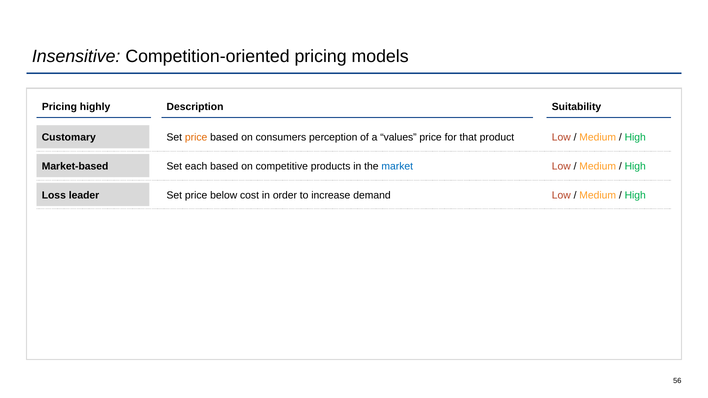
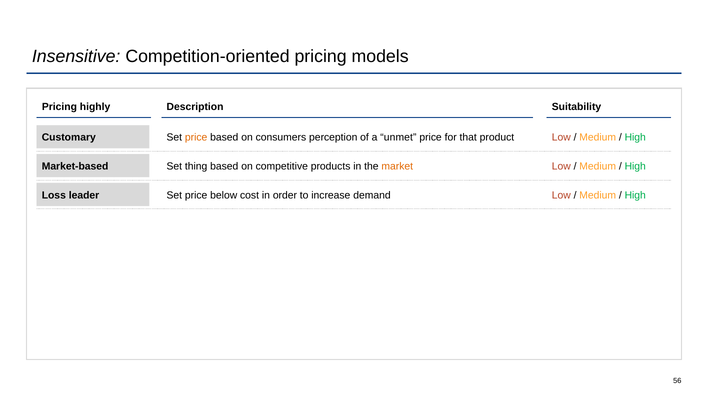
values: values -> unmet (398, 138)
each: each -> thing (196, 166)
market colour: blue -> orange (397, 166)
